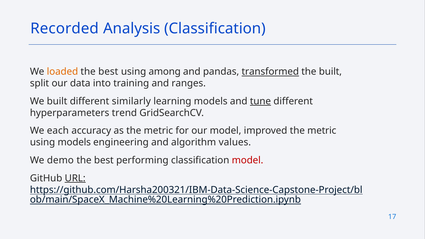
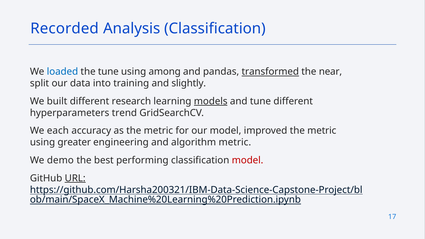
loaded colour: orange -> blue (62, 72)
best: best -> tune (108, 72)
the built: built -> near (330, 72)
ranges: ranges -> slightly (189, 83)
similarly: similarly -> research (131, 101)
models underline: none -> present (211, 101)
tune underline: present -> none (260, 101)
using models: models -> greater (74, 142)
algorithm values: values -> metric (235, 142)
